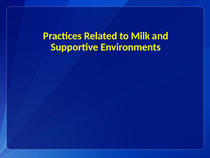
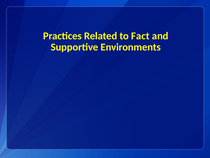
Milk: Milk -> Fact (140, 36)
